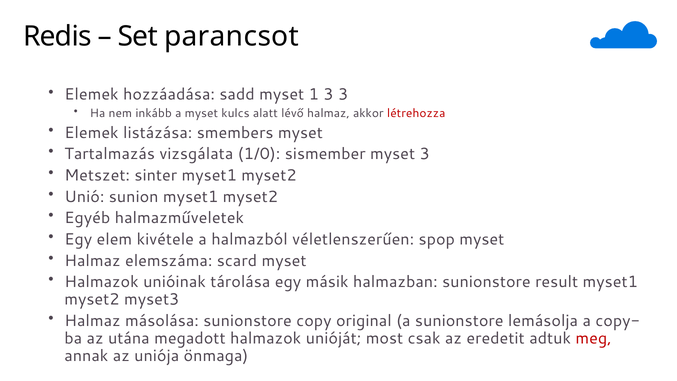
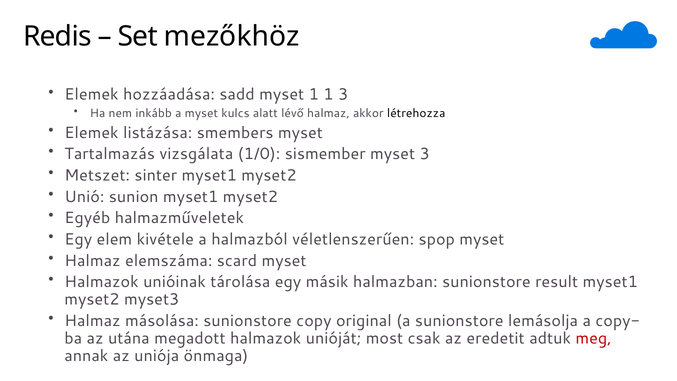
parancsot: parancsot -> mezőkhöz (232, 36)
1 3: 3 -> 1 (328, 95)
létrehozza colour: red -> black (416, 113)
